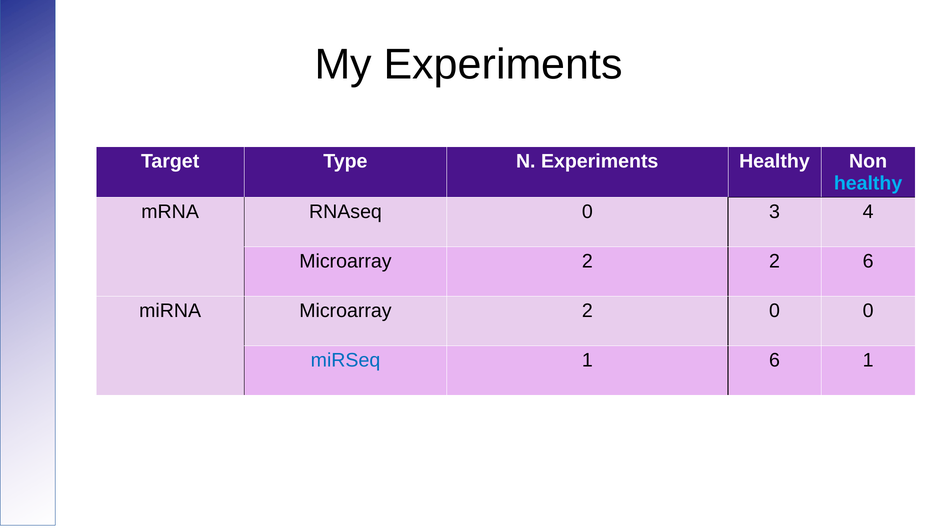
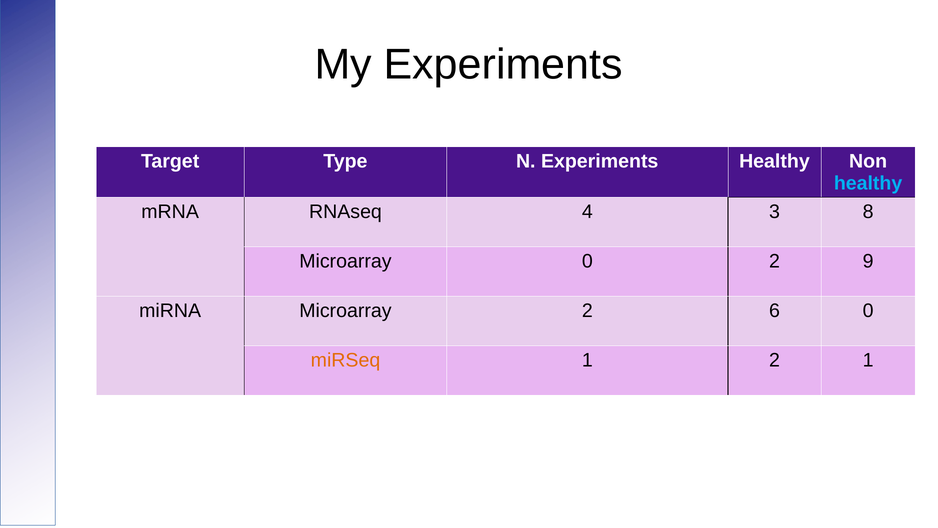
RNAseq 0: 0 -> 4 (587, 212)
4: 4 -> 8 (868, 212)
2: 2 -> 0 (587, 261)
2 6: 6 -> 9 (868, 261)
2 0: 0 -> 6 (775, 311)
miRSeq colour: blue -> orange (345, 360)
1 6: 6 -> 2 (775, 360)
